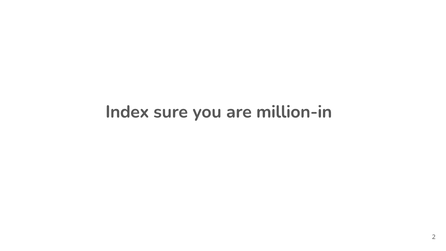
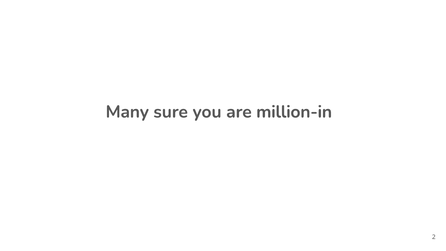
Index: Index -> Many (127, 112)
